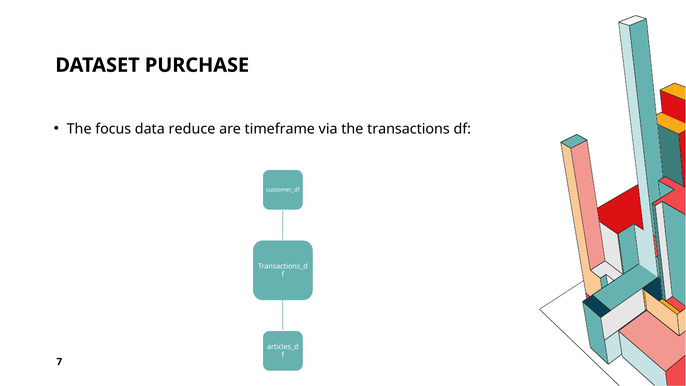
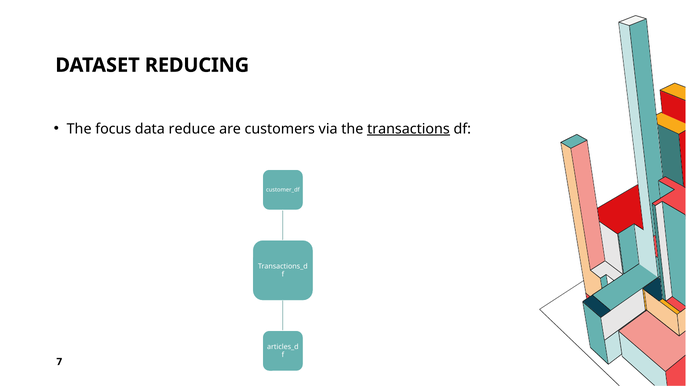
PURCHASE: PURCHASE -> REDUCING (197, 65)
timeframe: timeframe -> customers (280, 129)
transactions underline: none -> present (408, 129)
